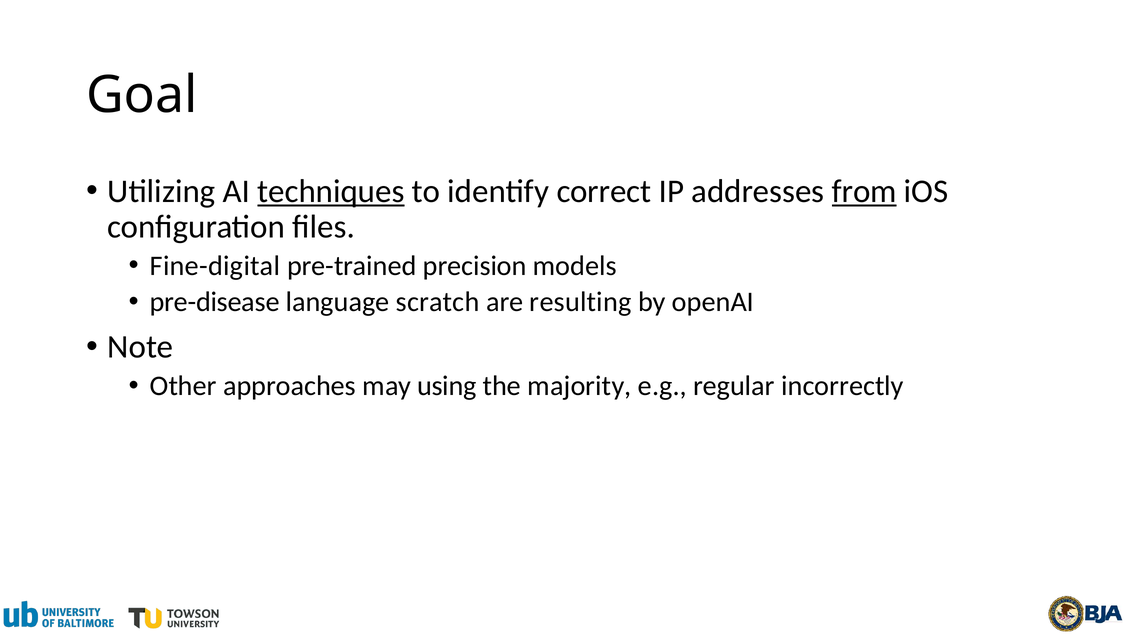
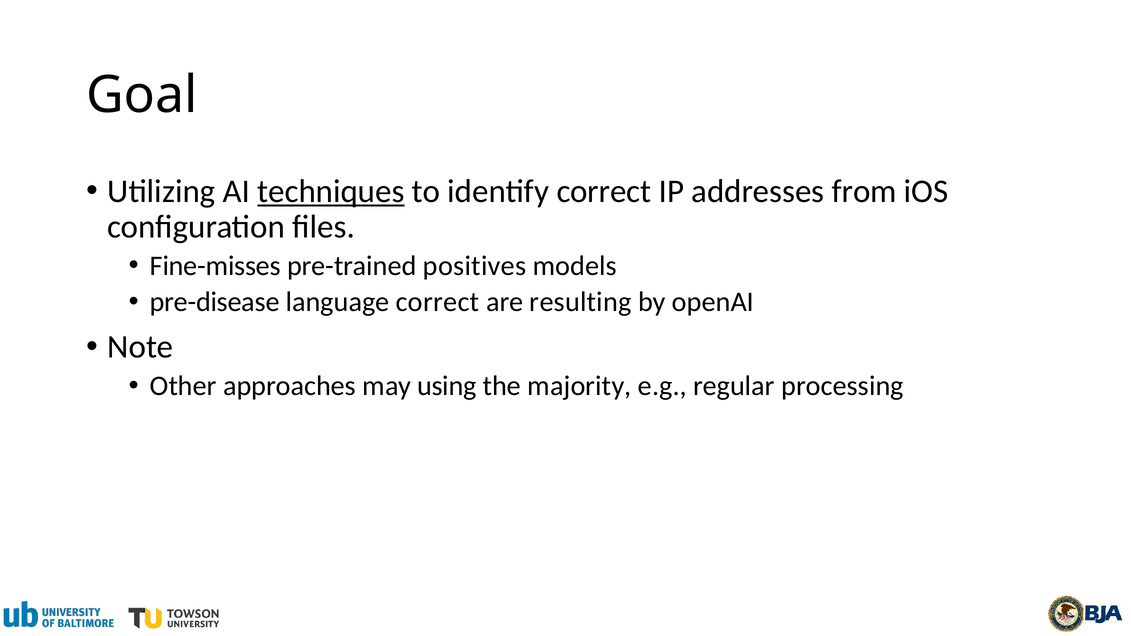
from underline: present -> none (864, 191)
Fine-digital: Fine-digital -> Fine-misses (215, 266)
precision: precision -> positives (475, 266)
language scratch: scratch -> correct (438, 302)
incorrectly: incorrectly -> processing (842, 386)
